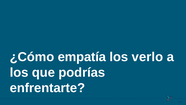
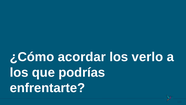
empatía: empatía -> acordar (82, 57)
